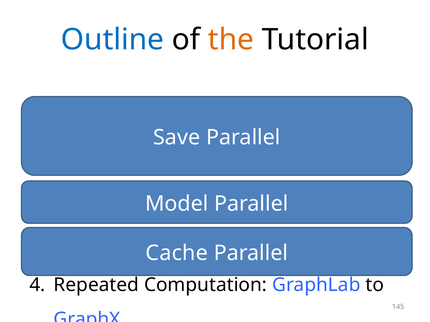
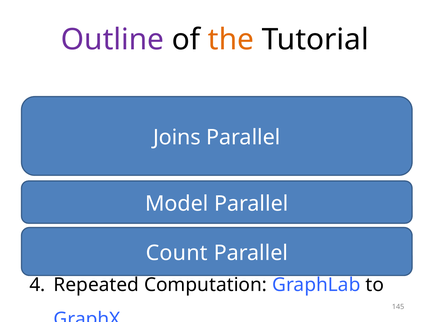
Outline colour: blue -> purple (113, 40)
Save: Save -> Joins (177, 138)
Cache: Cache -> Count (177, 253)
